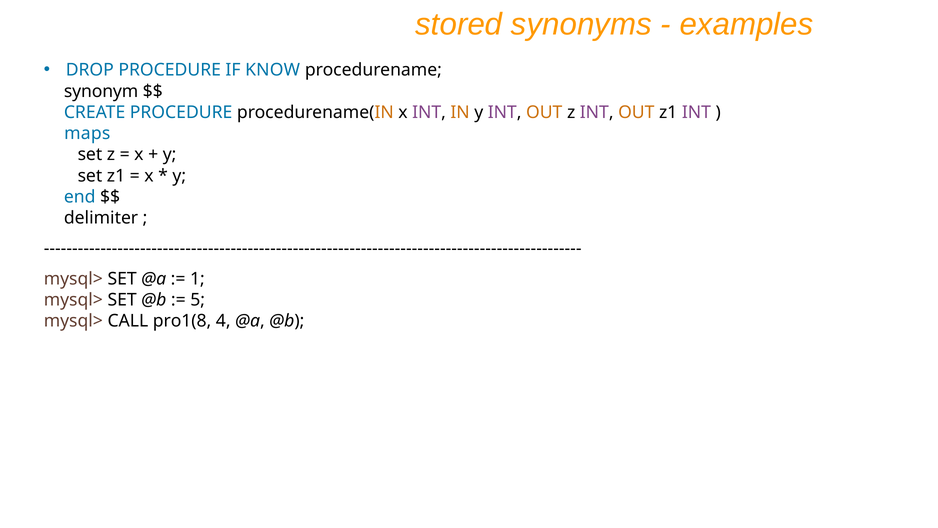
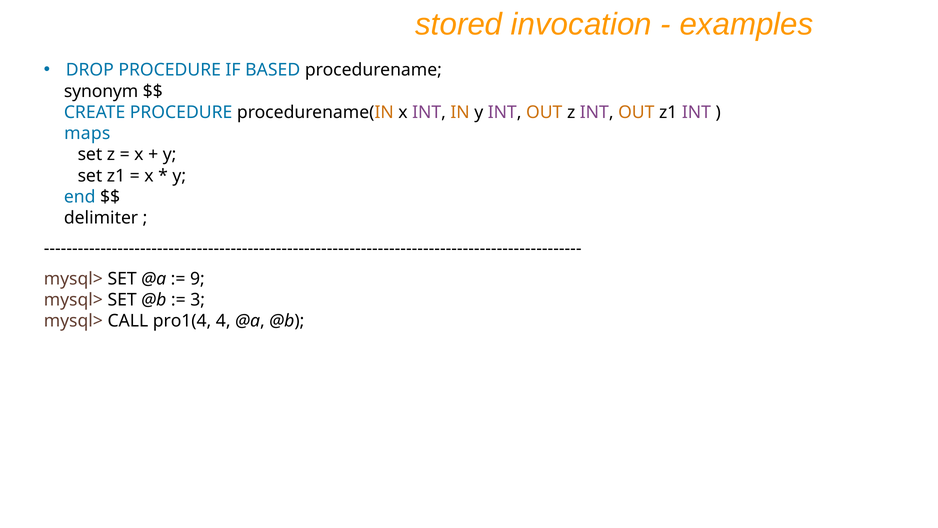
synonyms: synonyms -> invocation (581, 24)
KNOW: KNOW -> BASED (273, 70)
1: 1 -> 9 (197, 279)
5: 5 -> 3 (198, 300)
pro1(8: pro1(8 -> pro1(4 (182, 321)
